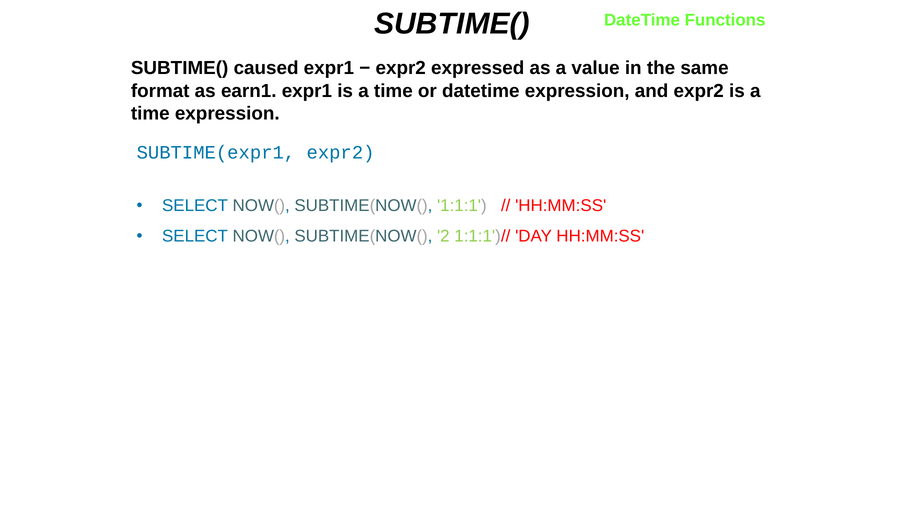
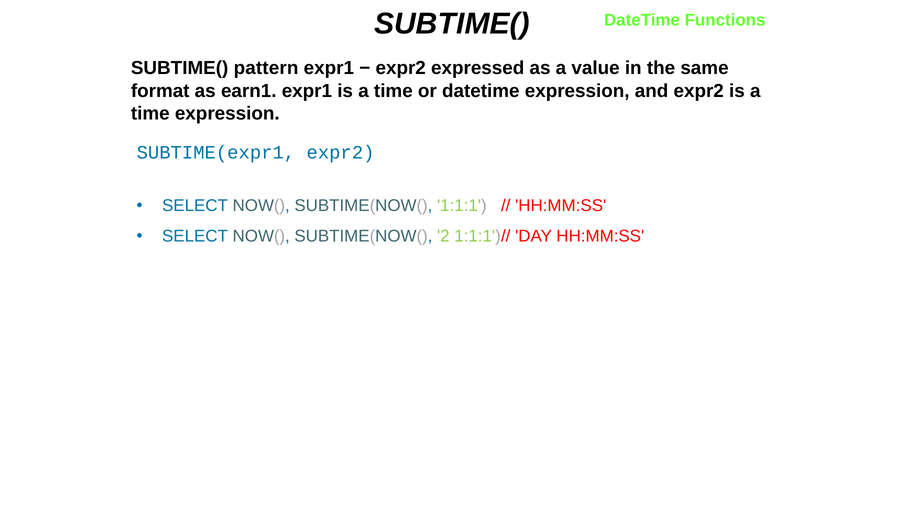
caused: caused -> pattern (266, 68)
